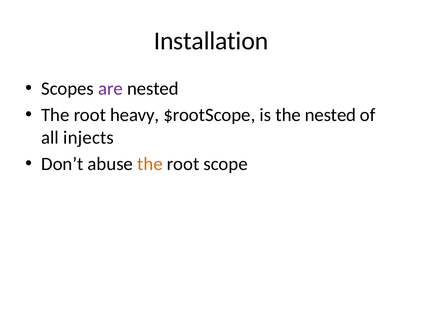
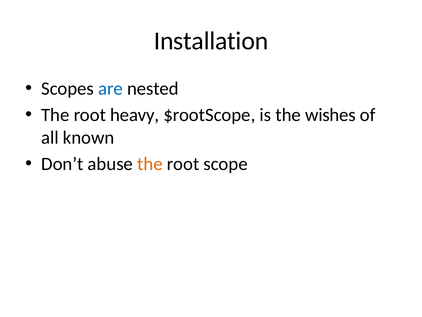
are colour: purple -> blue (111, 89)
the nested: nested -> wishes (330, 115)
injects: injects -> known (89, 137)
